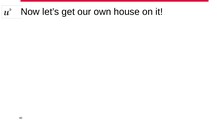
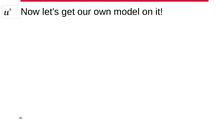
house: house -> model (127, 12)
